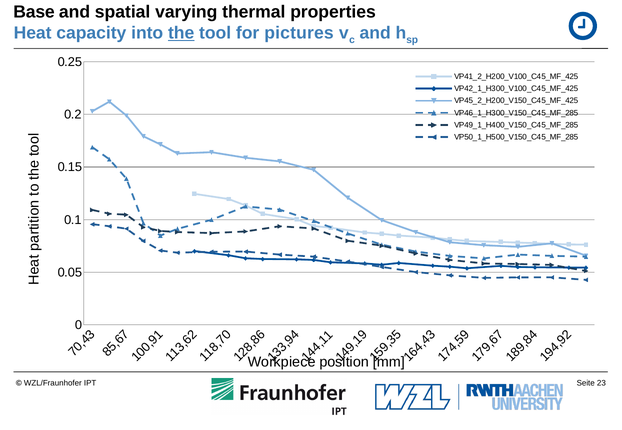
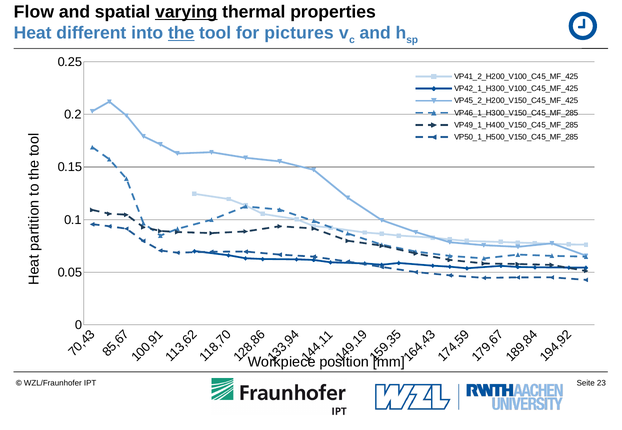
Base: Base -> Flow (34, 12)
varying underline: none -> present (186, 12)
capacity: capacity -> different (91, 33)
